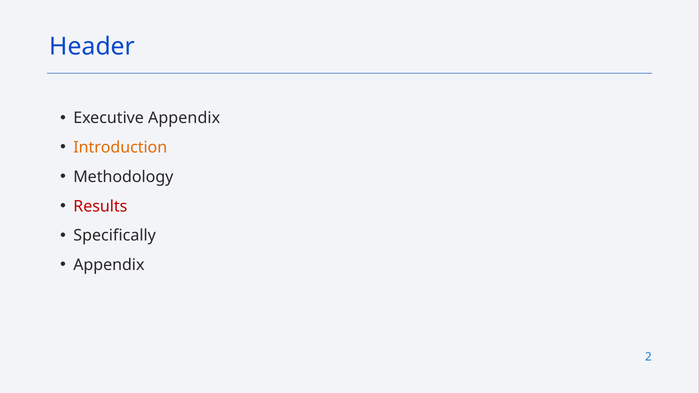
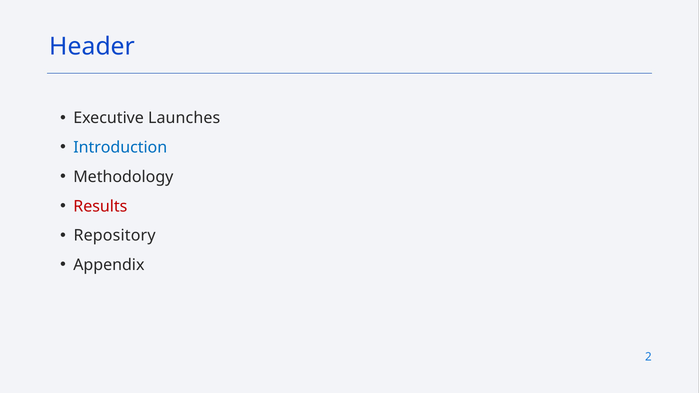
Executive Appendix: Appendix -> Launches (184, 118)
Introduction colour: orange -> blue (120, 148)
Specifically: Specifically -> Repository (115, 236)
